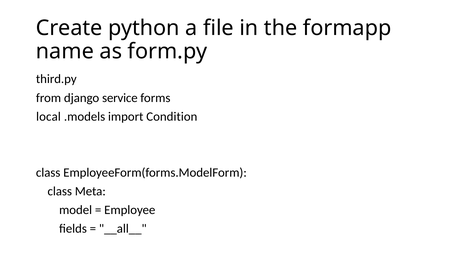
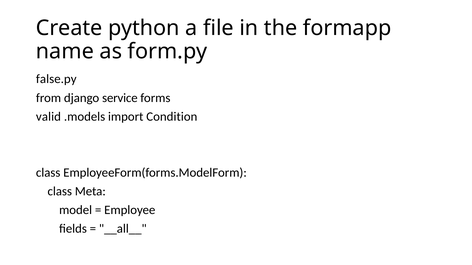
third.py: third.py -> false.py (56, 79)
local: local -> valid (48, 117)
